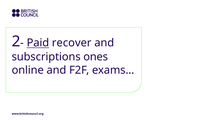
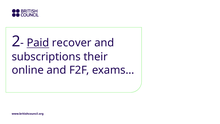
ones: ones -> their (96, 57)
